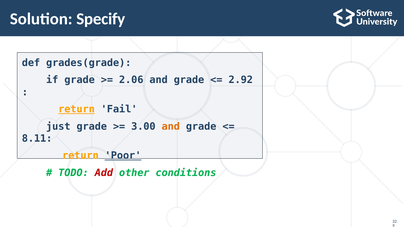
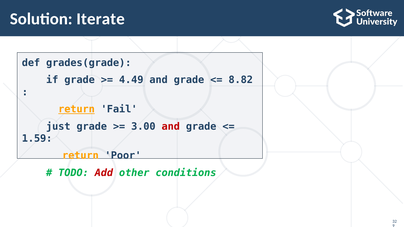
Specify: Specify -> Iterate (101, 19)
2.06: 2.06 -> 4.49 (131, 80)
2.92: 2.92 -> 8.82 (241, 80)
and colour: orange -> red (171, 126)
8.11: 8.11 -> 1.59 (37, 139)
Poor underline: present -> none (123, 156)
